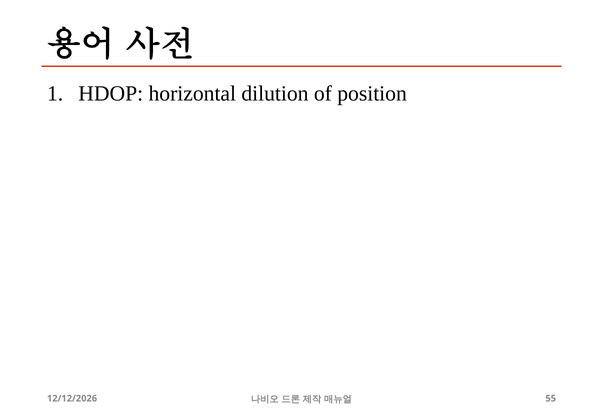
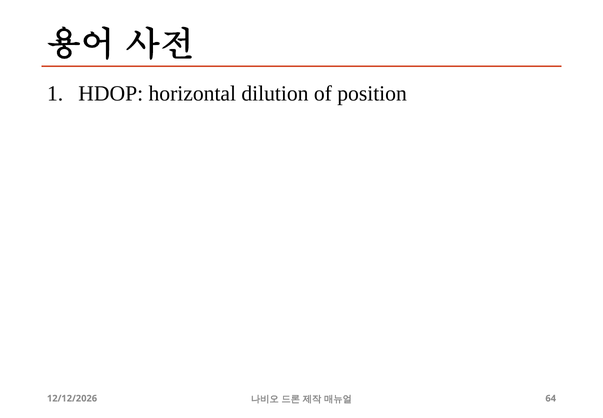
55: 55 -> 64 (551, 398)
